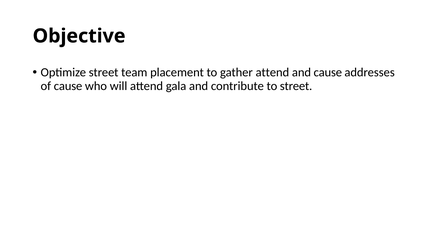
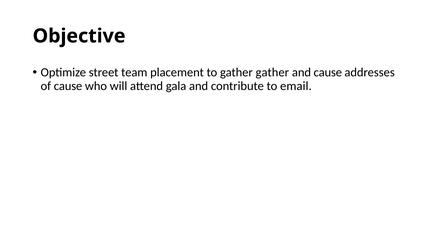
gather attend: attend -> gather (272, 72)
to street: street -> email (296, 86)
